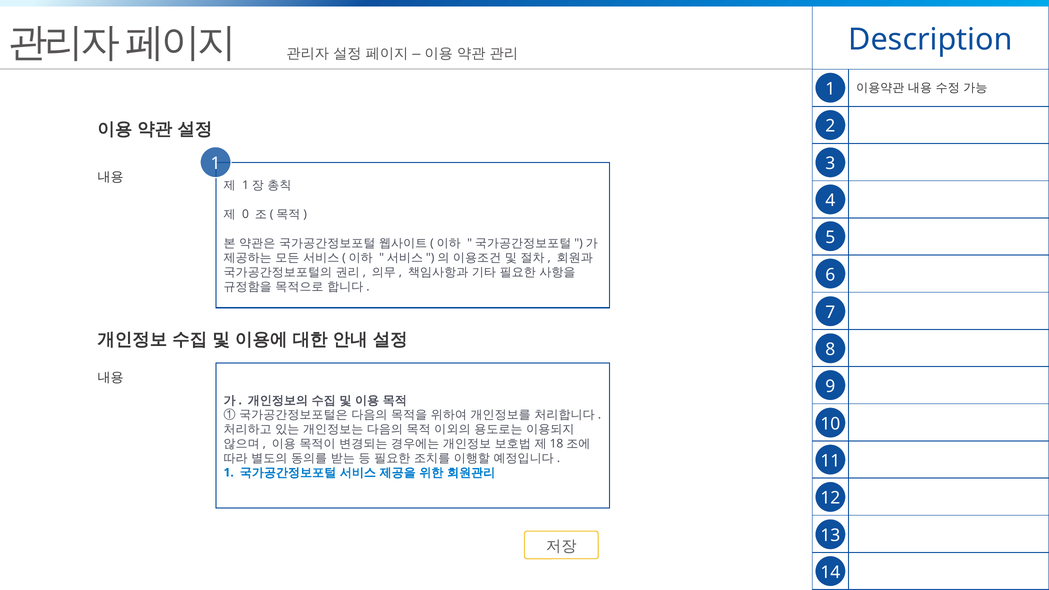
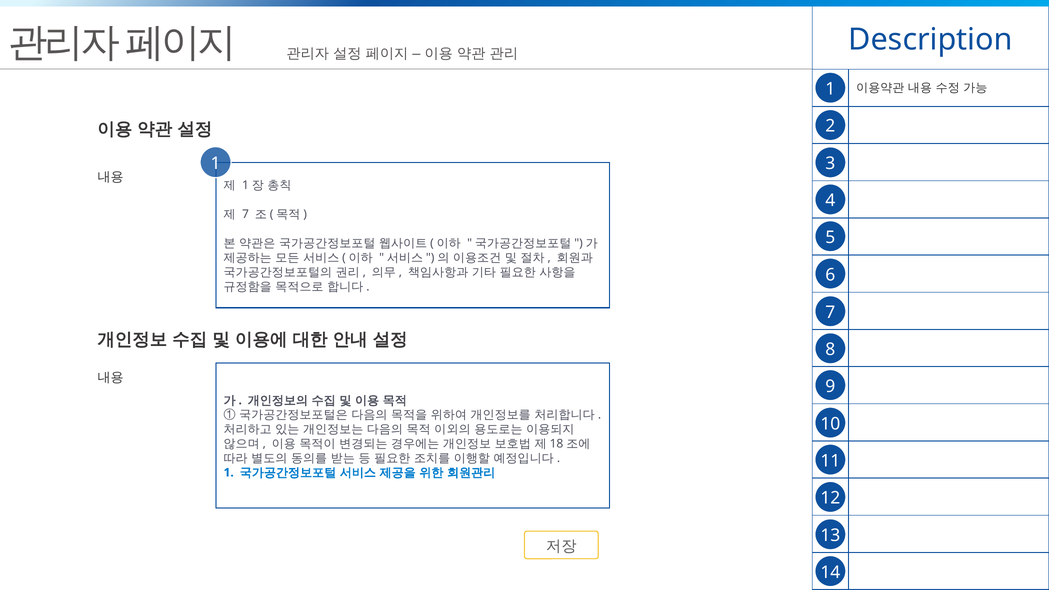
0: 0 -> 7 (246, 214)
